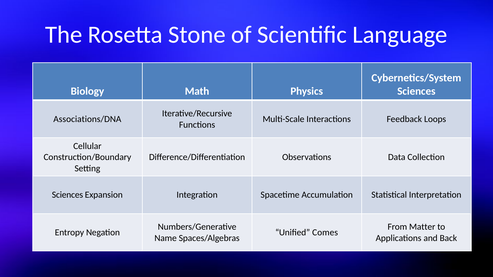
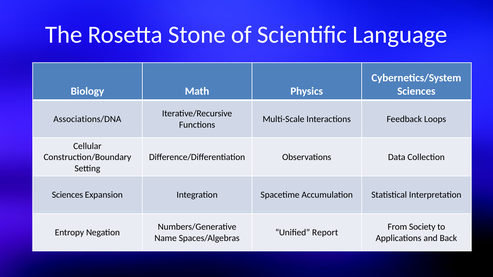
Matter: Matter -> Society (422, 227)
Comes: Comes -> Report (325, 233)
